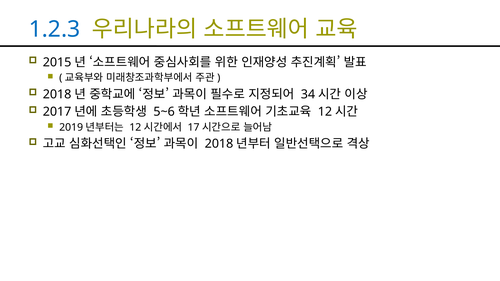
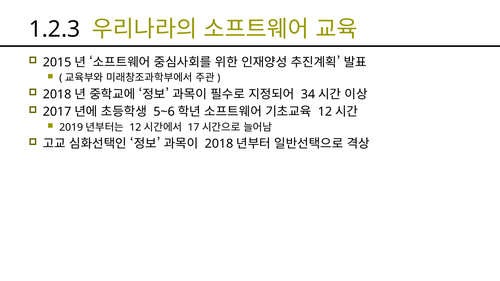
1.2.3 colour: blue -> black (55, 29)
